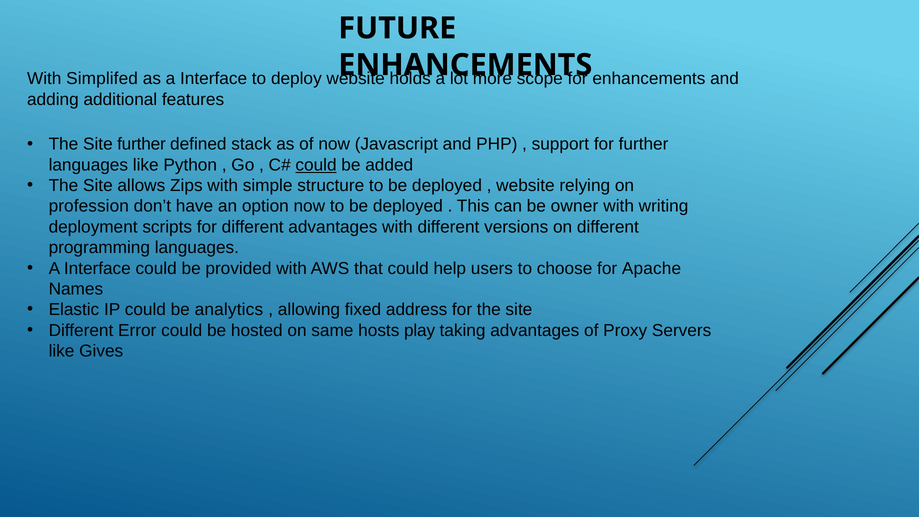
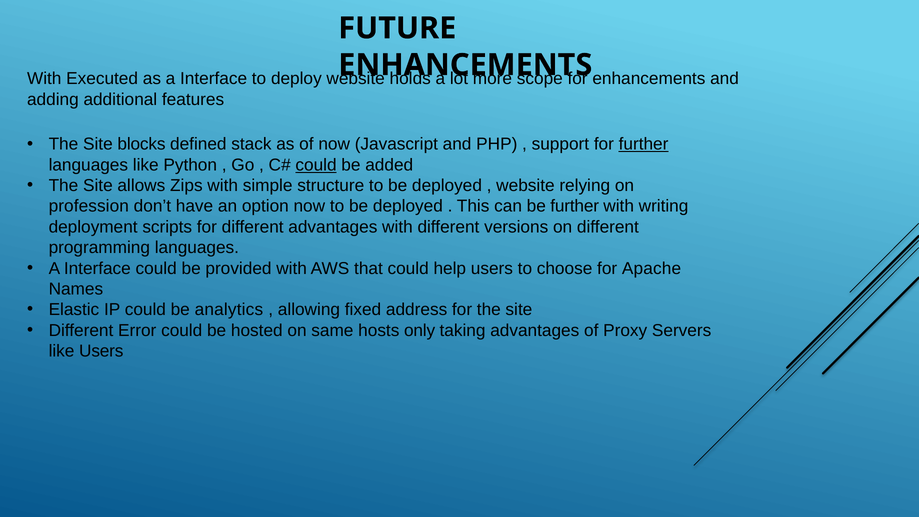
Simplifed: Simplifed -> Executed (102, 79)
Site further: further -> blocks (141, 144)
further underline: none -> present (644, 144)
be owner: owner -> further (575, 206)
play: play -> only (420, 330)
like Gives: Gives -> Users (101, 351)
